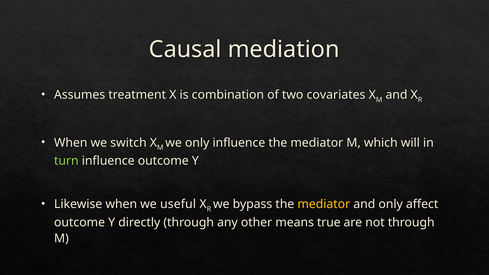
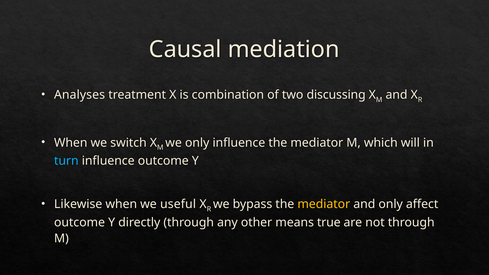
Assumes: Assumes -> Analyses (80, 95)
covariates: covariates -> discussing (336, 95)
turn colour: light green -> light blue (66, 161)
